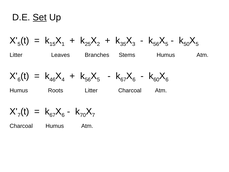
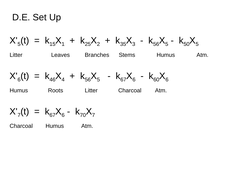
Set underline: present -> none (40, 17)
